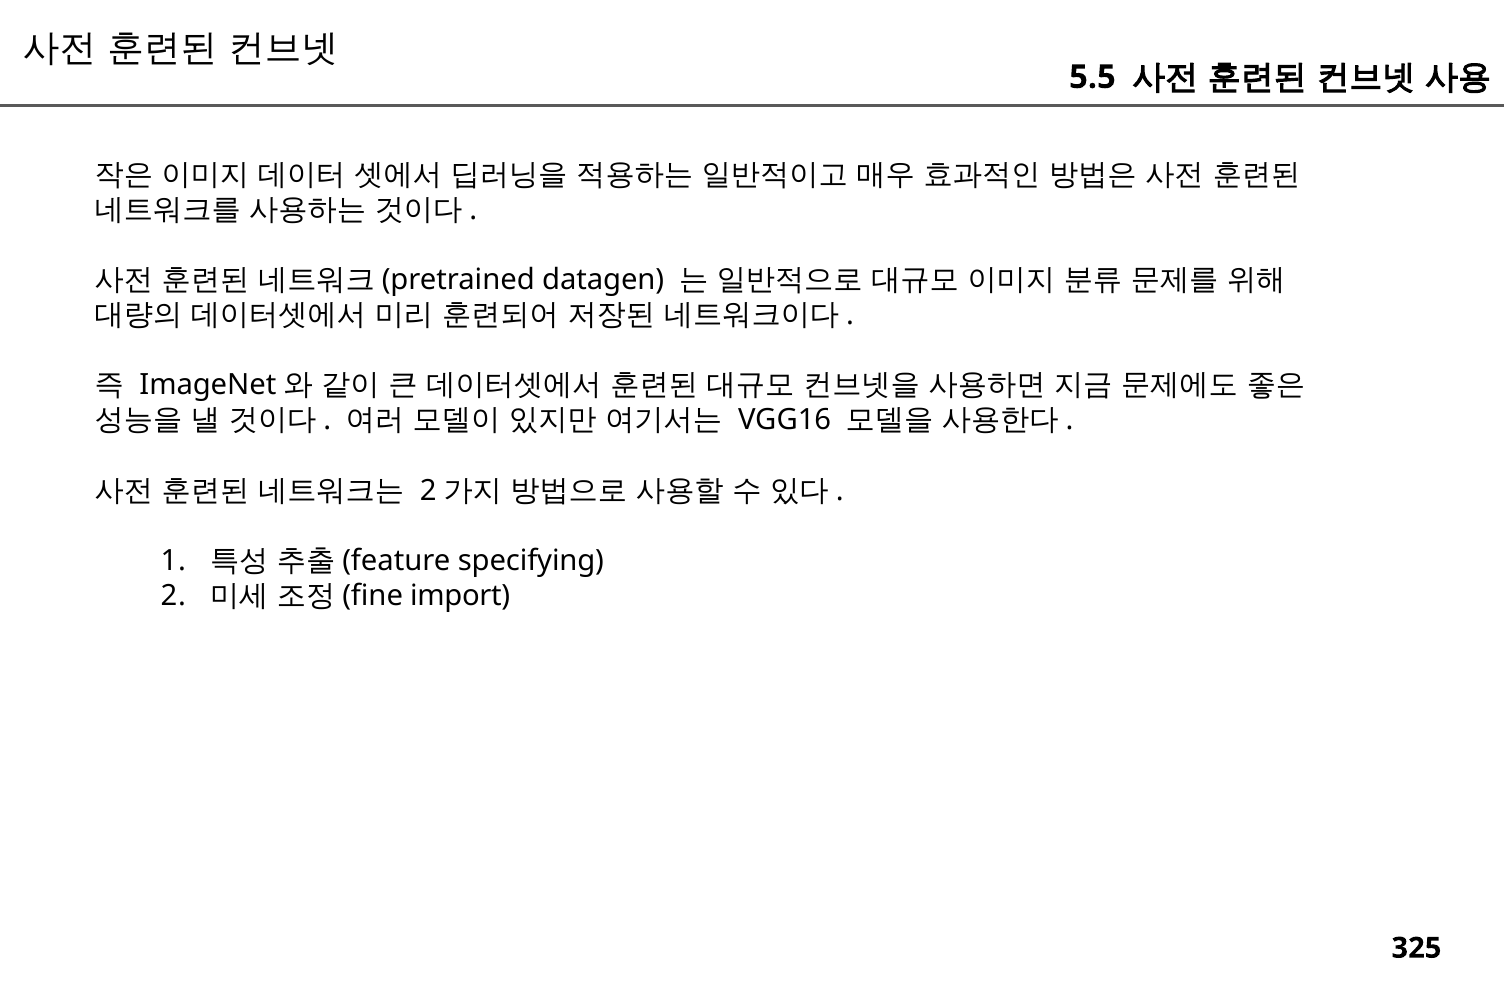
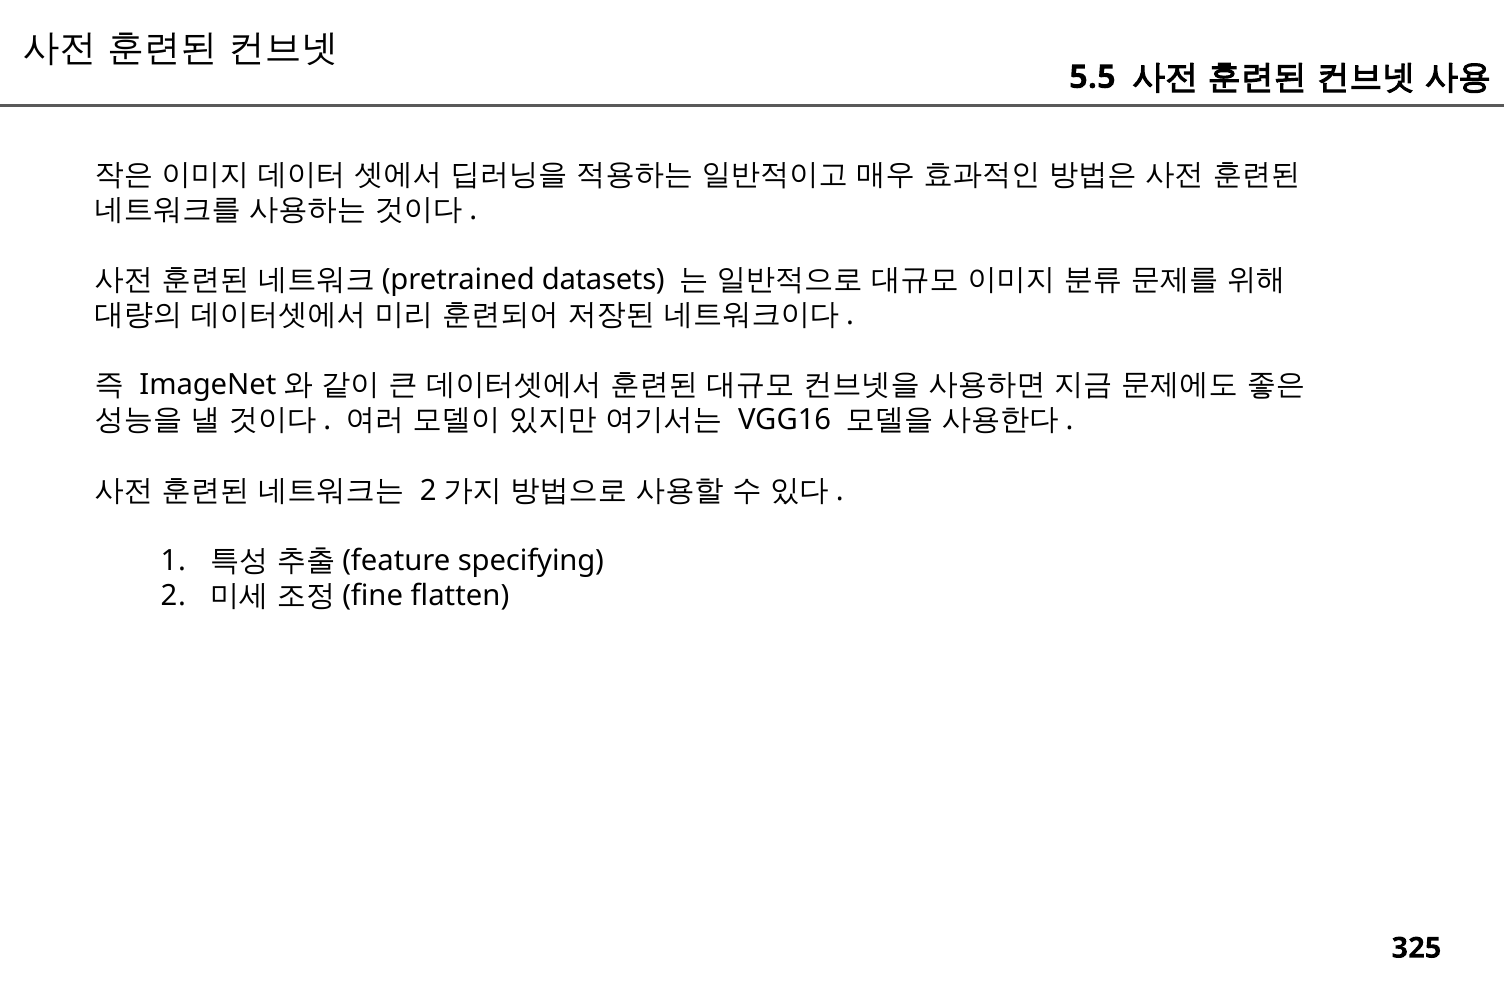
datagen: datagen -> datasets (603, 280)
import: import -> flatten (460, 596)
